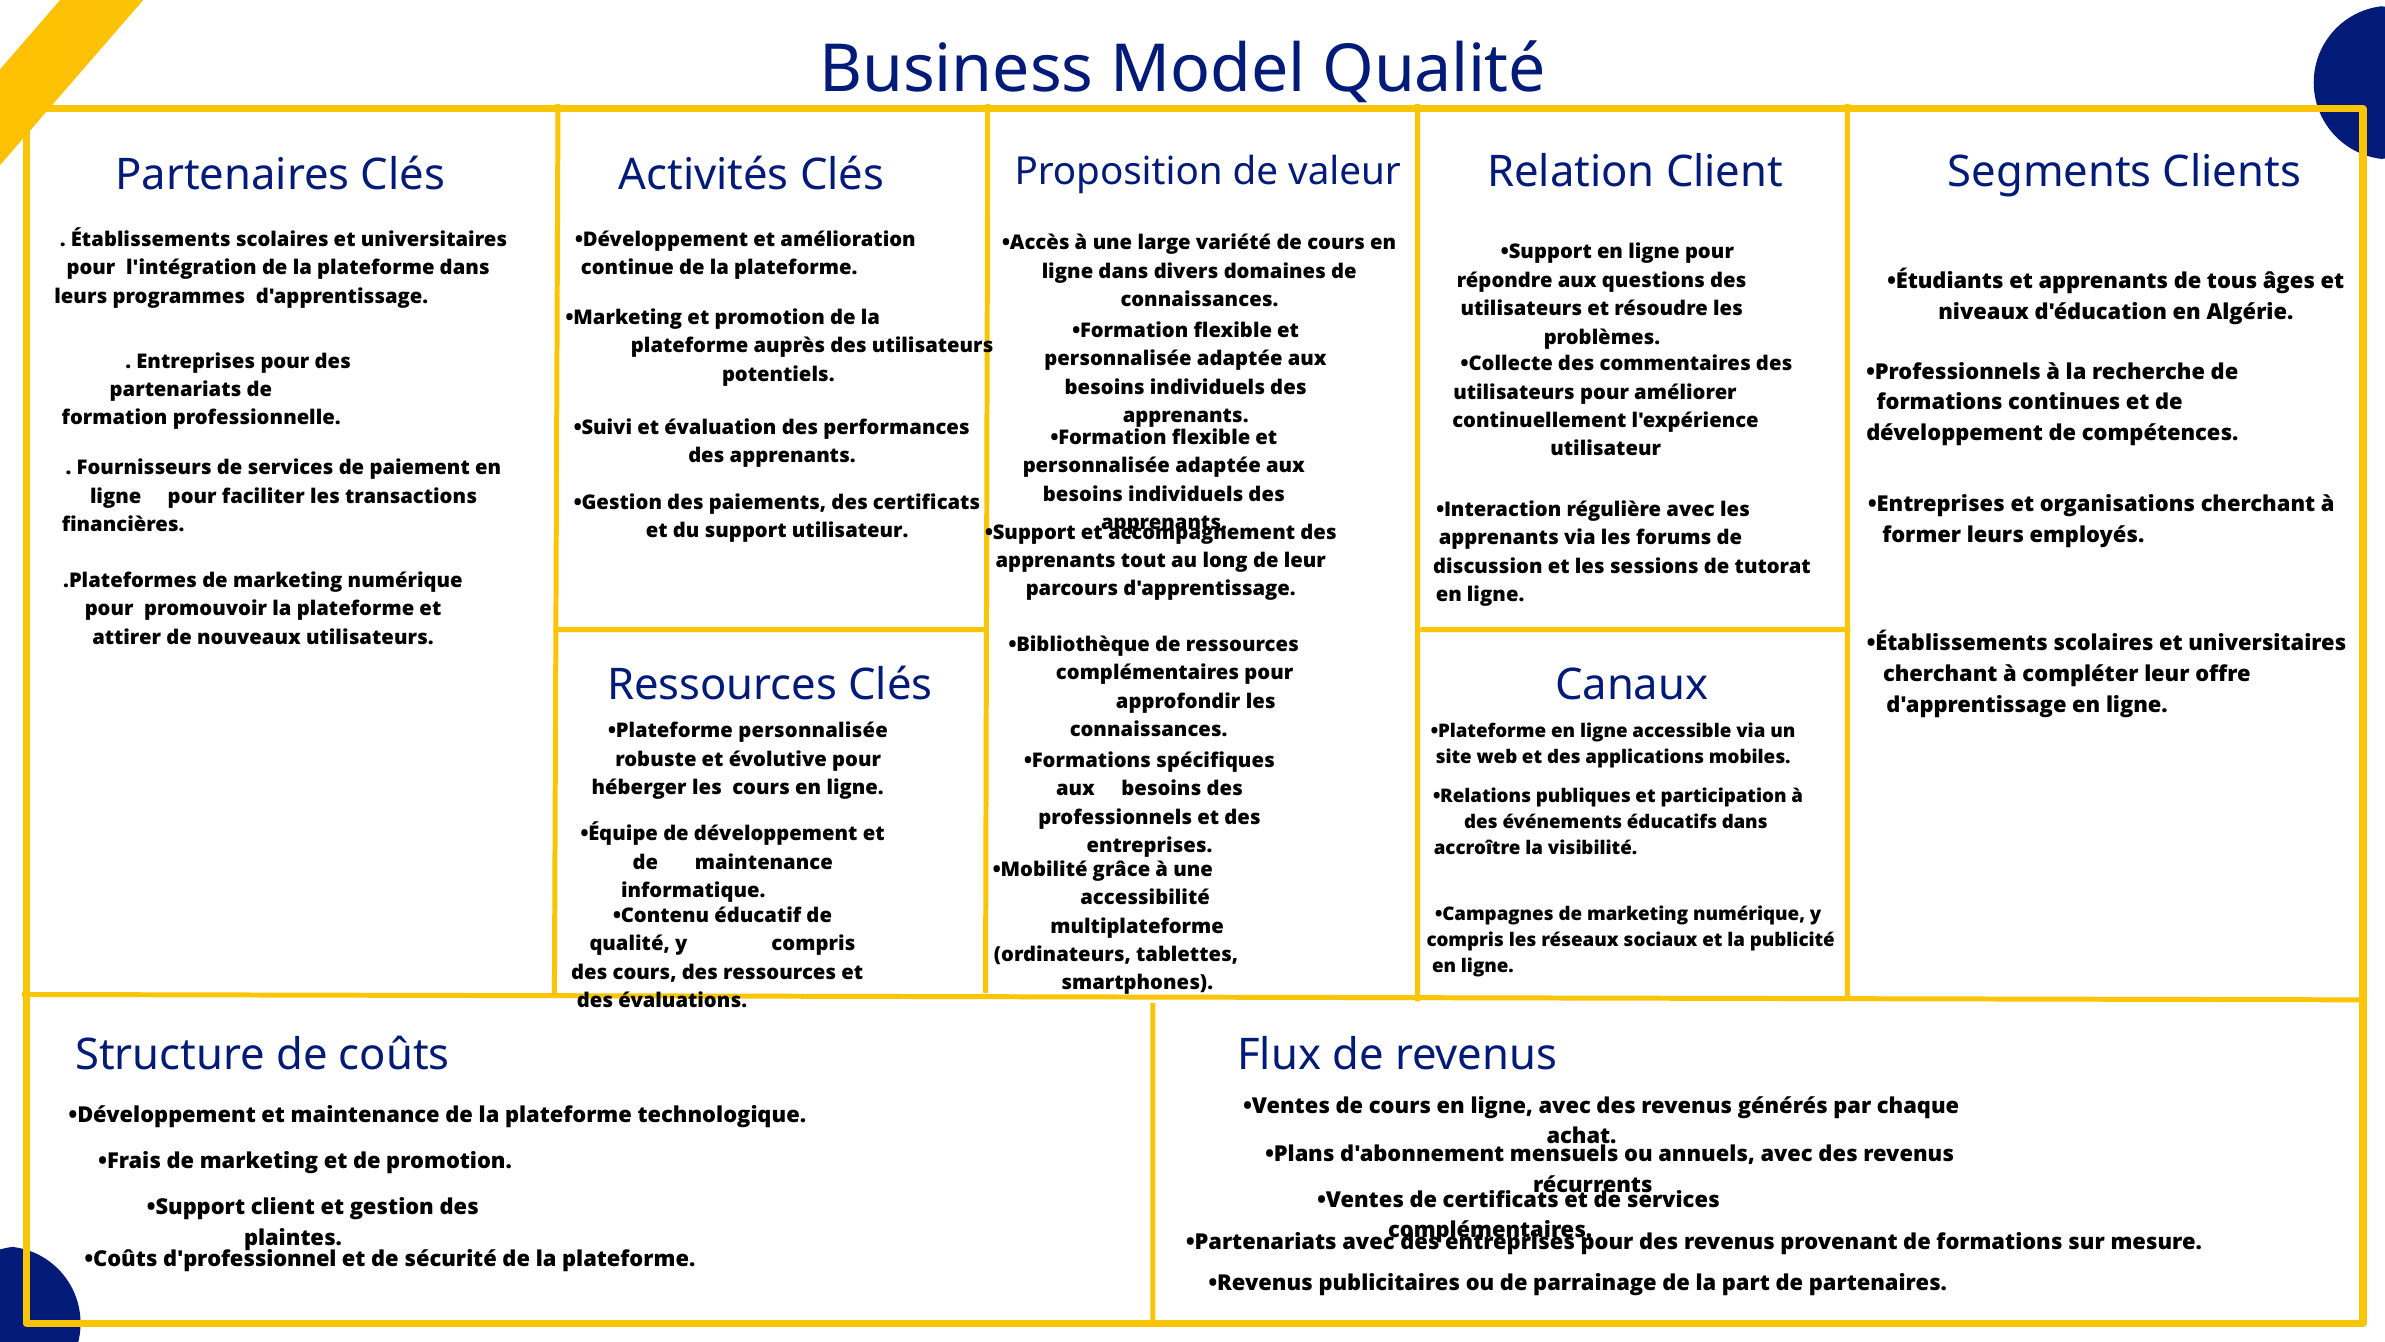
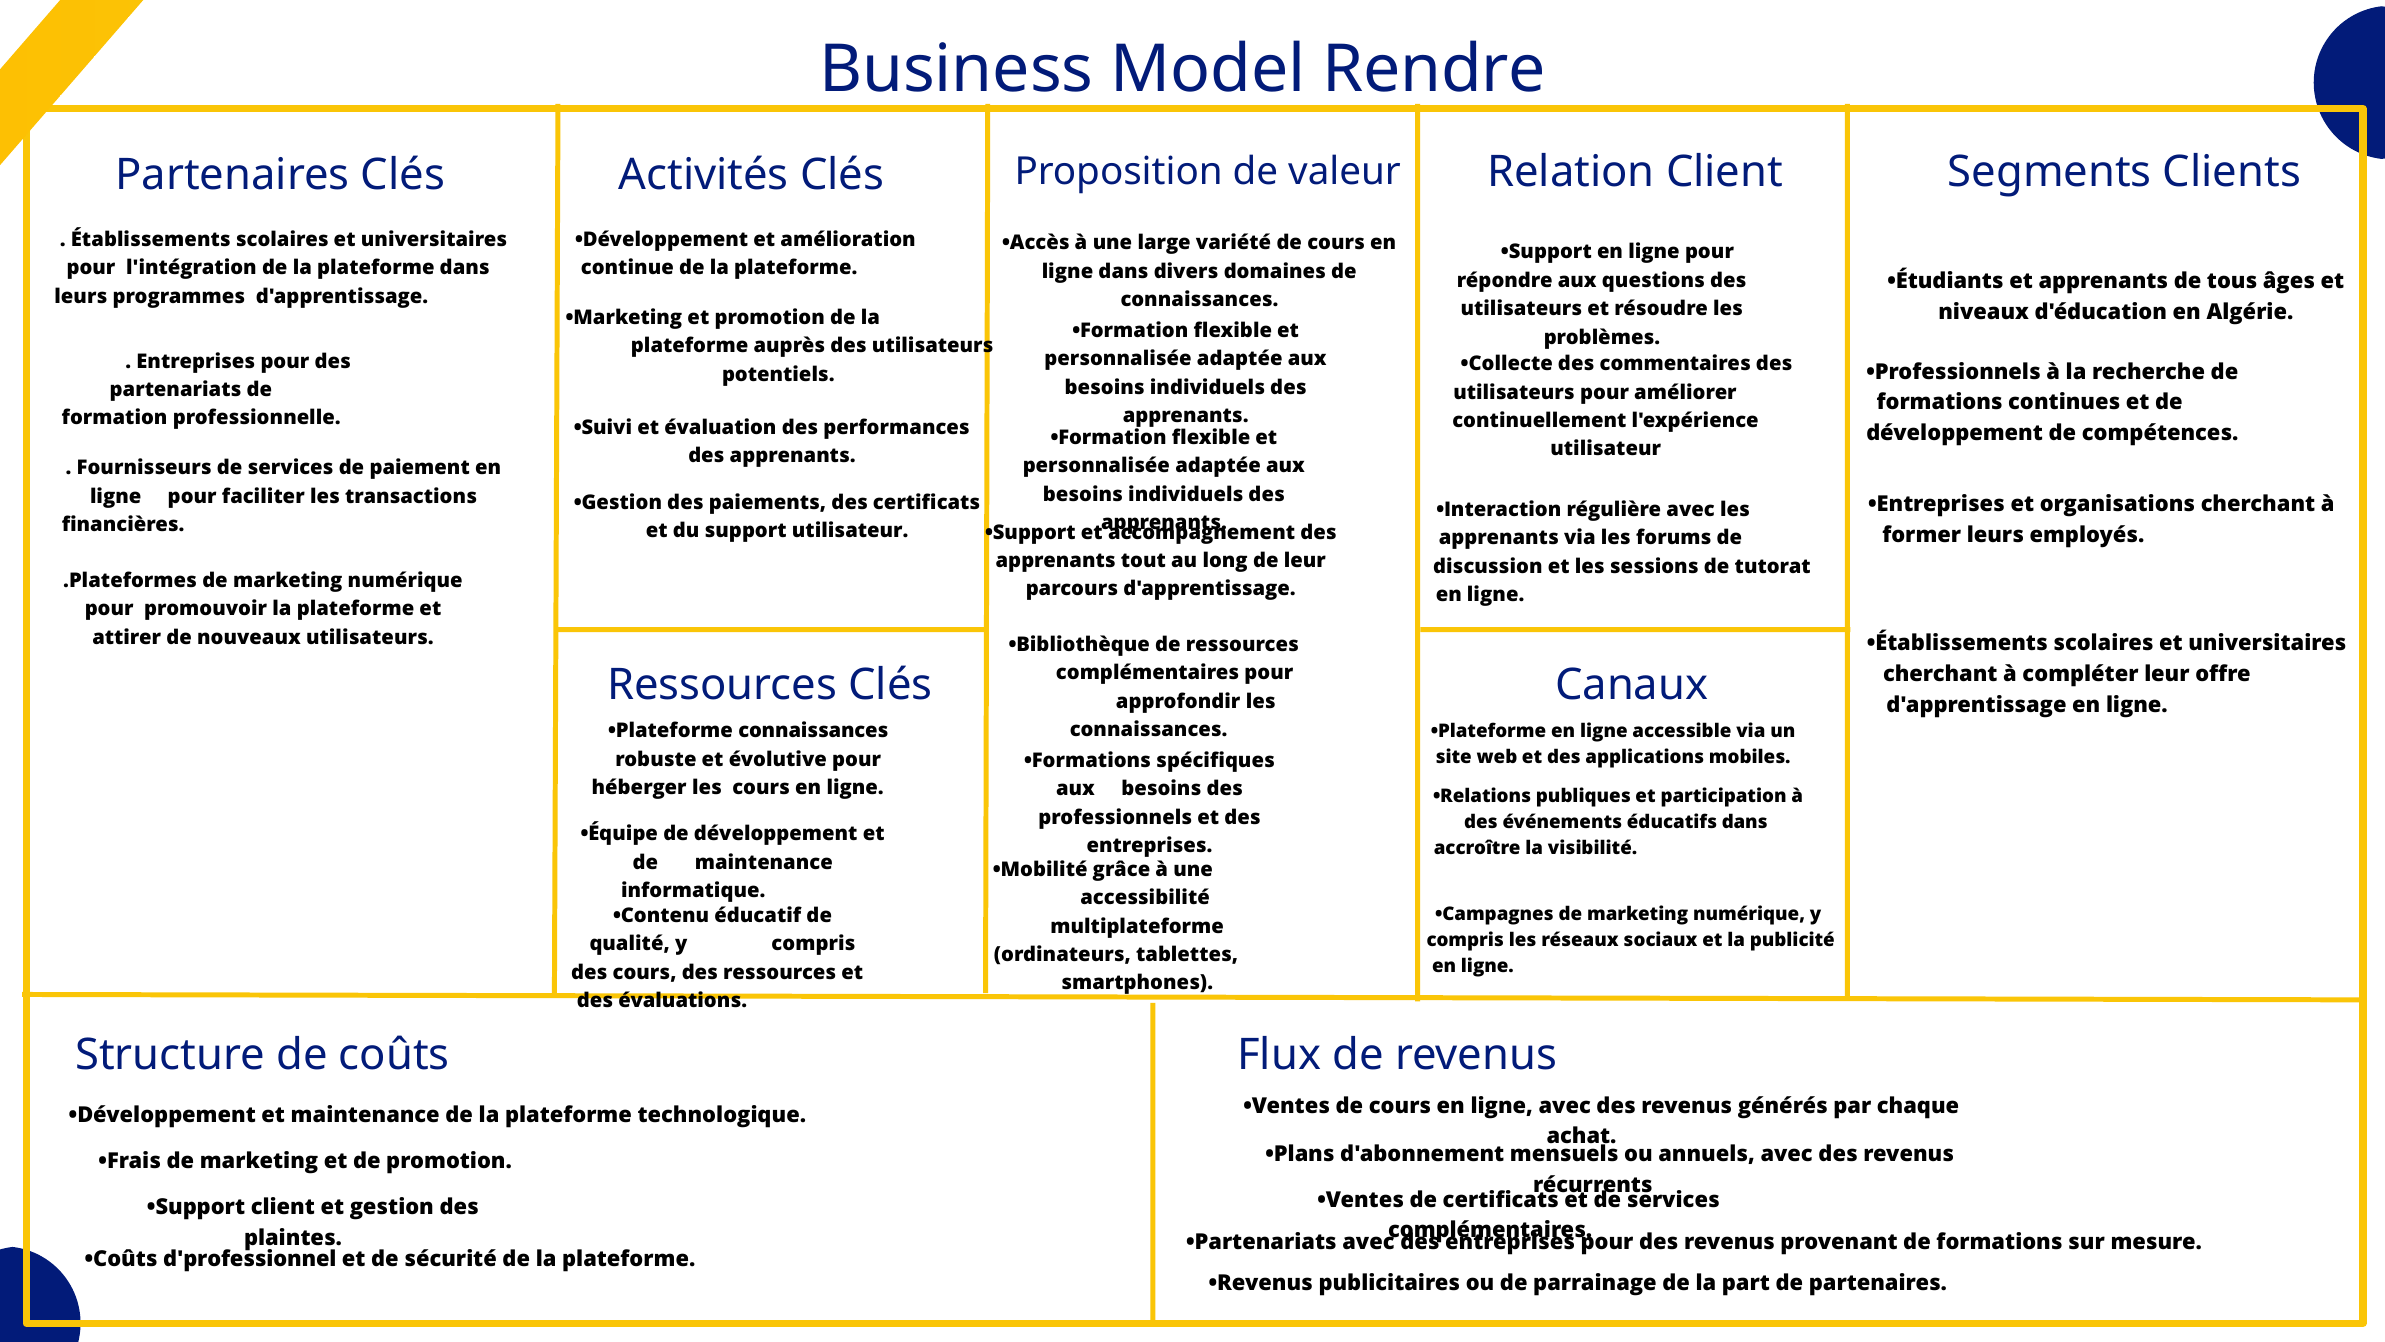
Model Qualité: Qualité -> Rendre (1434, 70)
Plateforme personnalisée: personnalisée -> connaissances (813, 731)
